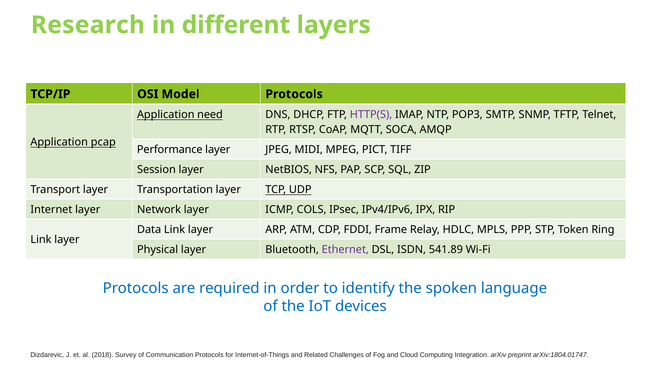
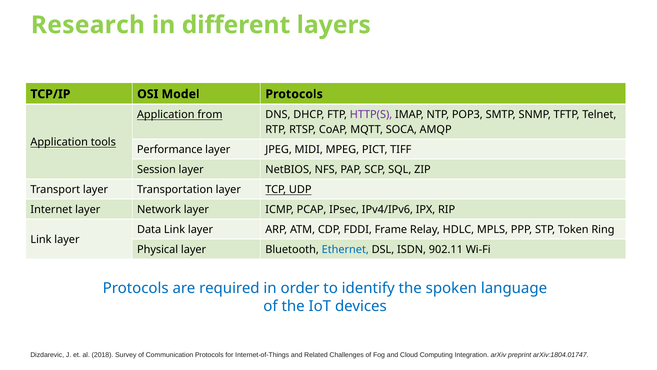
need: need -> from (210, 115)
pcap: pcap -> tools (103, 142)
COLS: COLS -> PCAP (312, 209)
Ethernet colour: purple -> blue (345, 249)
541.89: 541.89 -> 902.11 (446, 249)
